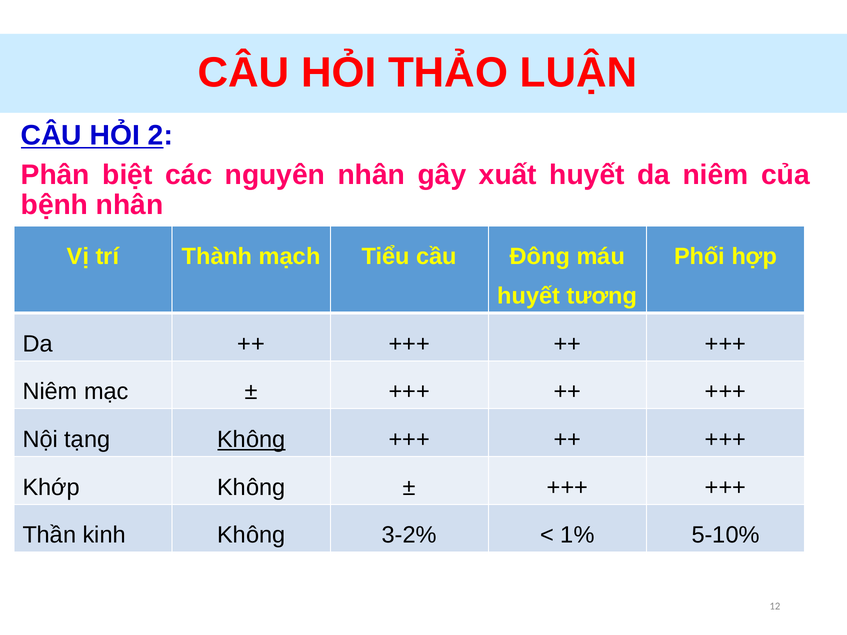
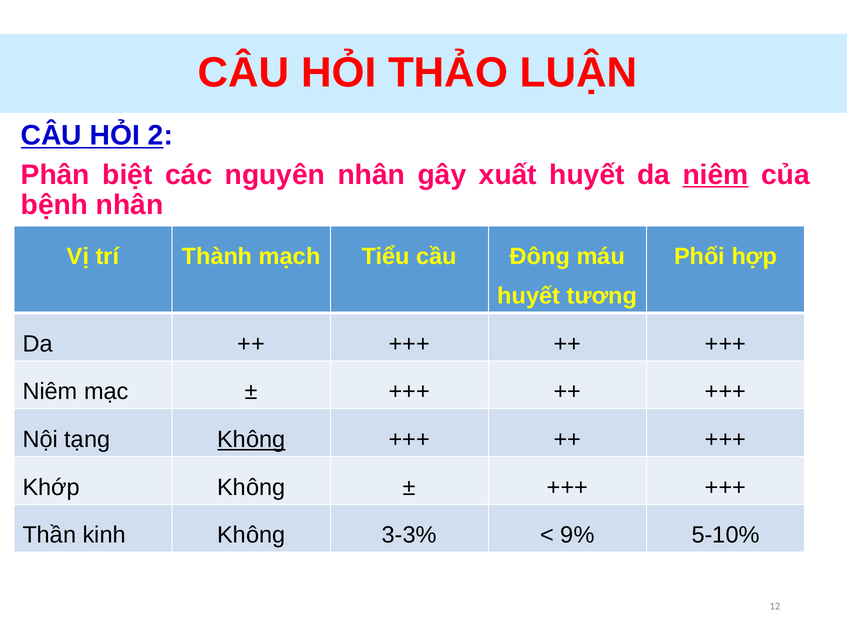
niêm underline: none -> present (716, 175)
3-2%: 3-2% -> 3-3% (409, 535)
1%: 1% -> 9% (577, 535)
